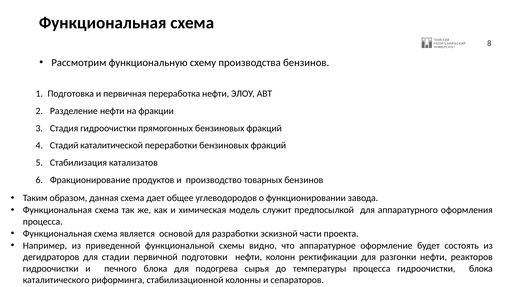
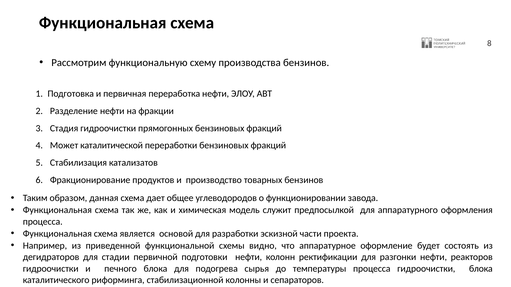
Стадий: Стадий -> Может (64, 146)
